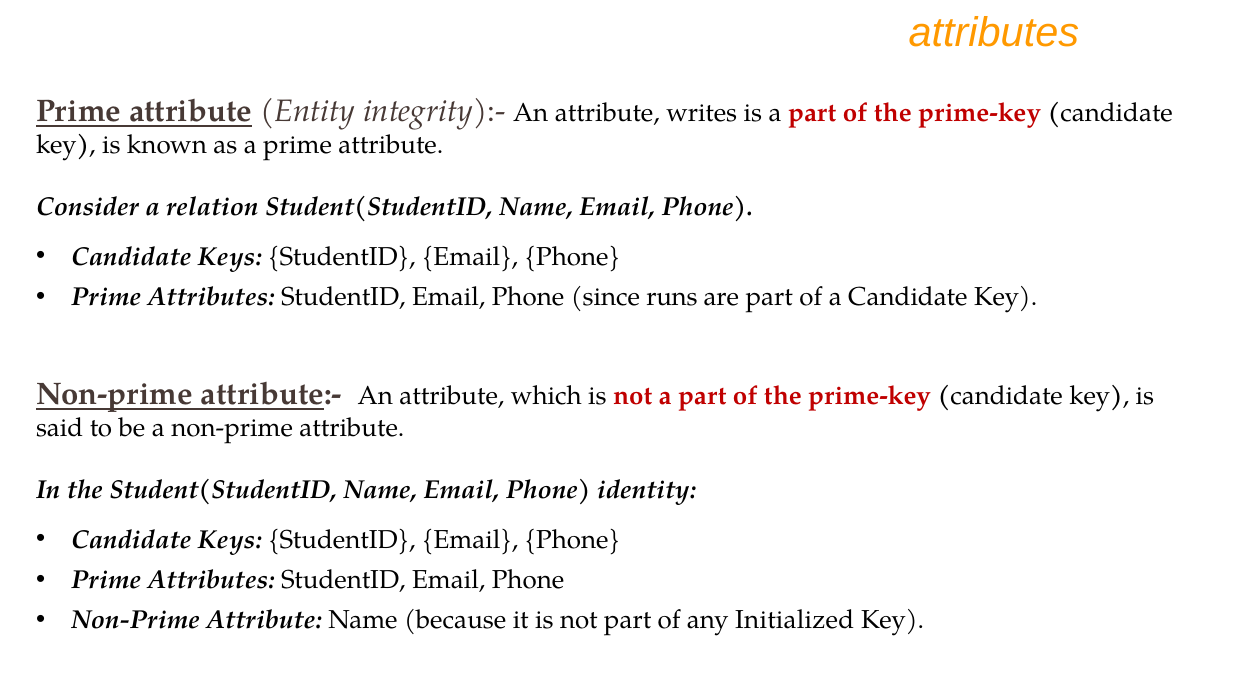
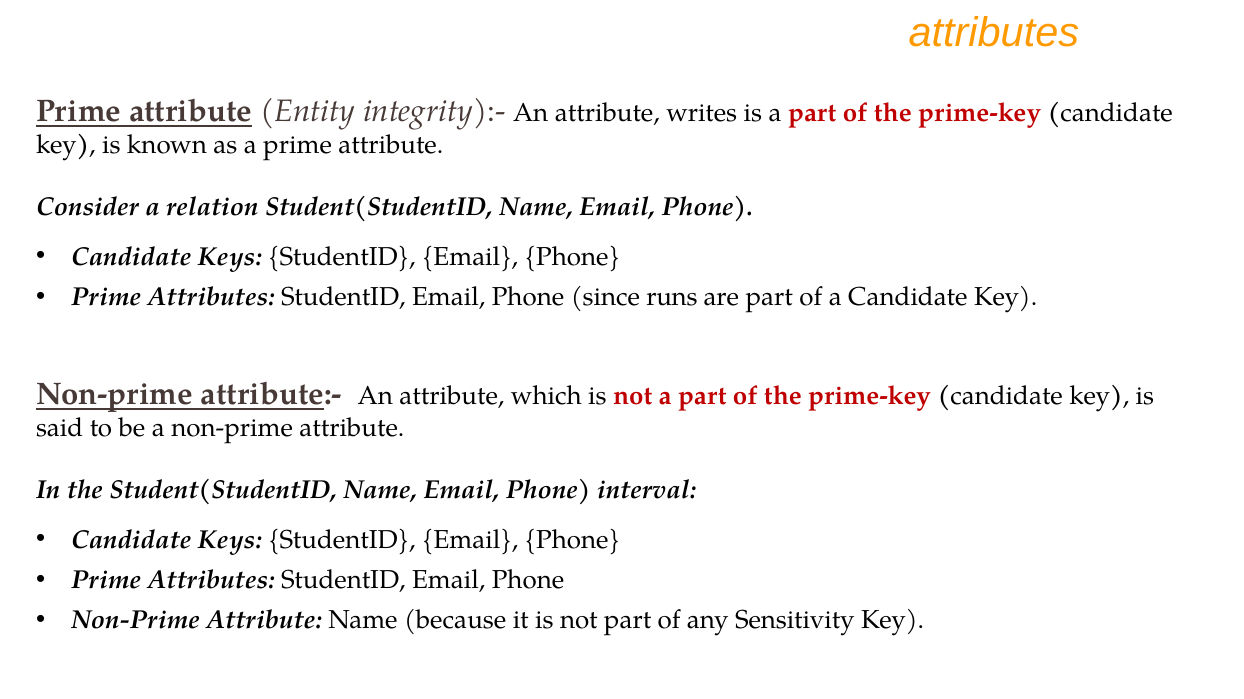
identity: identity -> interval (647, 490)
Initialized: Initialized -> Sensitivity (795, 621)
